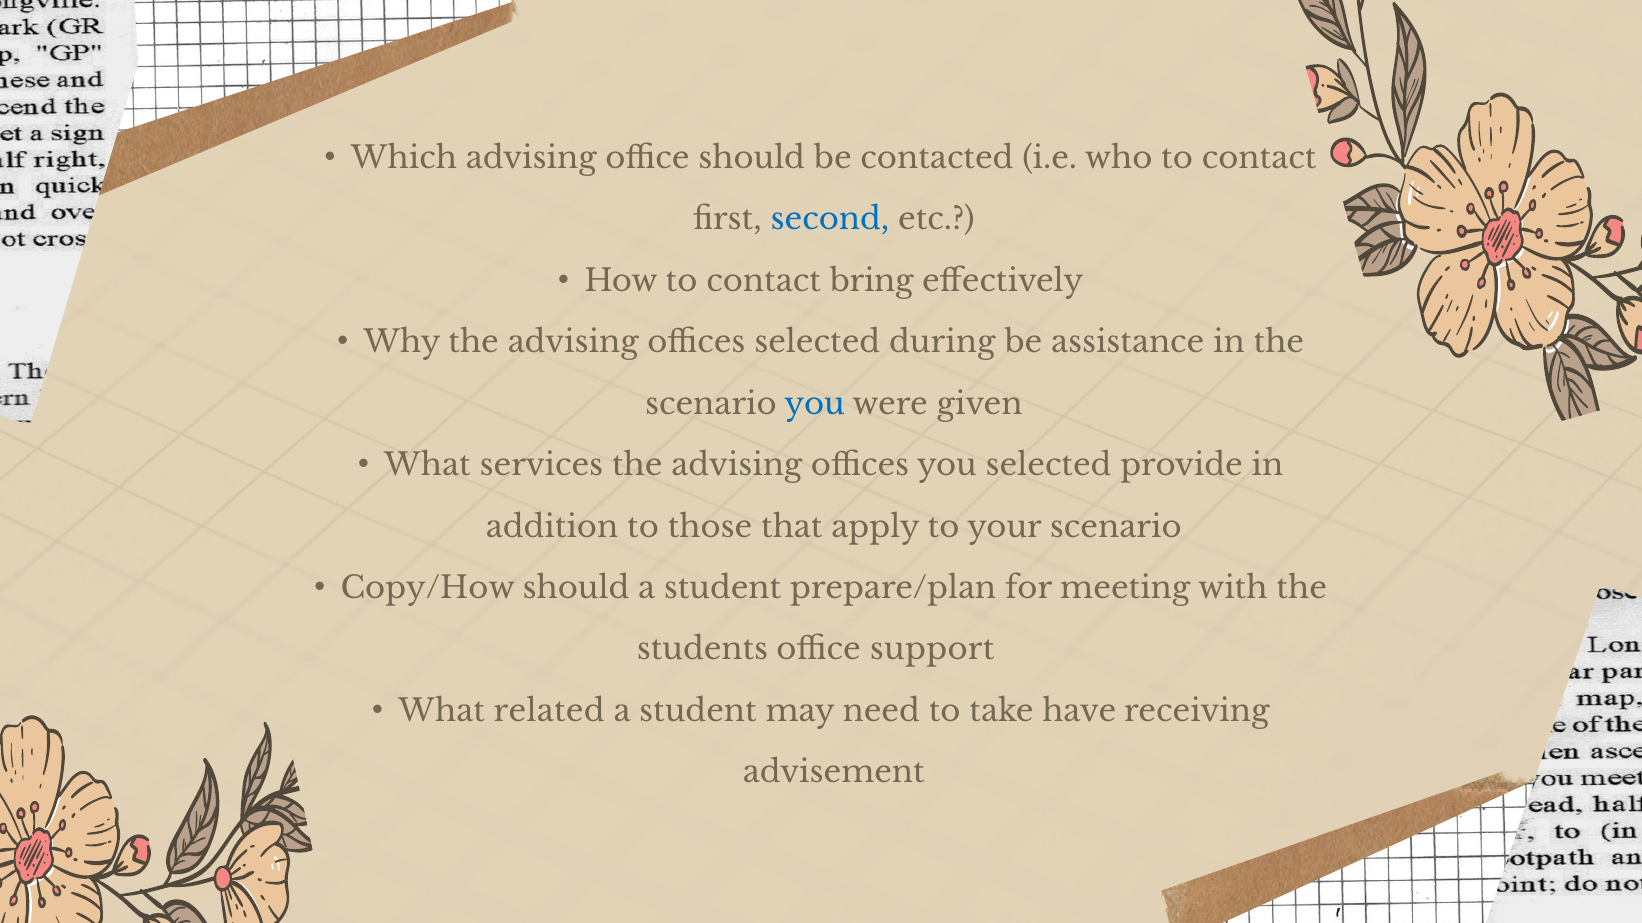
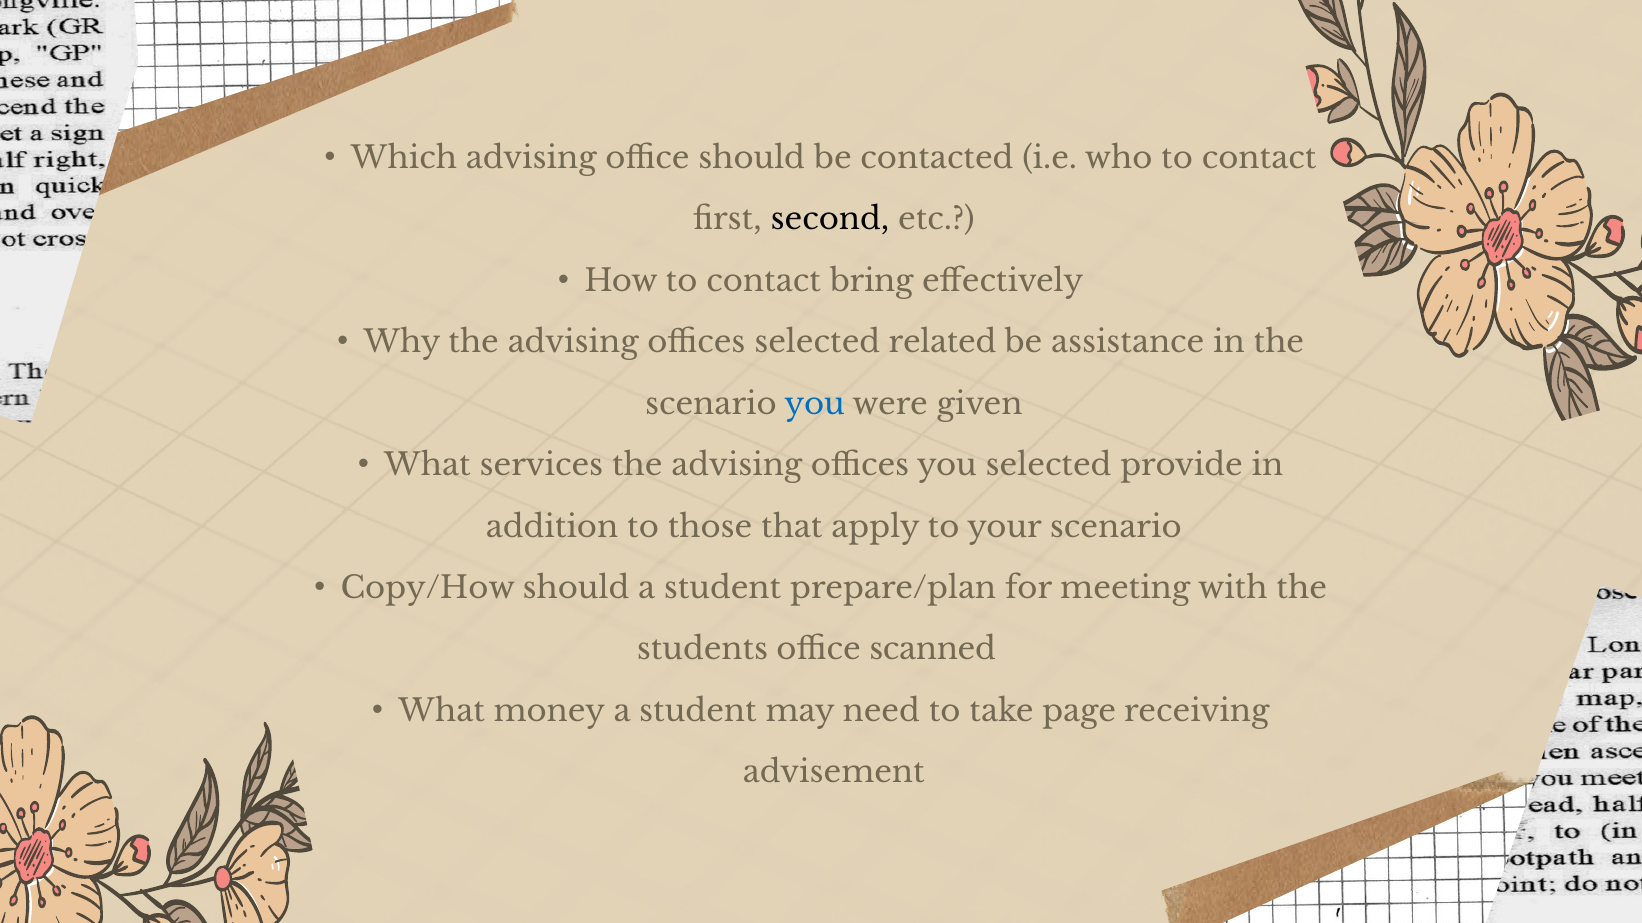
second colour: blue -> black (830, 220)
during: during -> related (943, 343)
support: support -> scanned (933, 650)
related: related -> money (549, 712)
have: have -> page (1079, 712)
